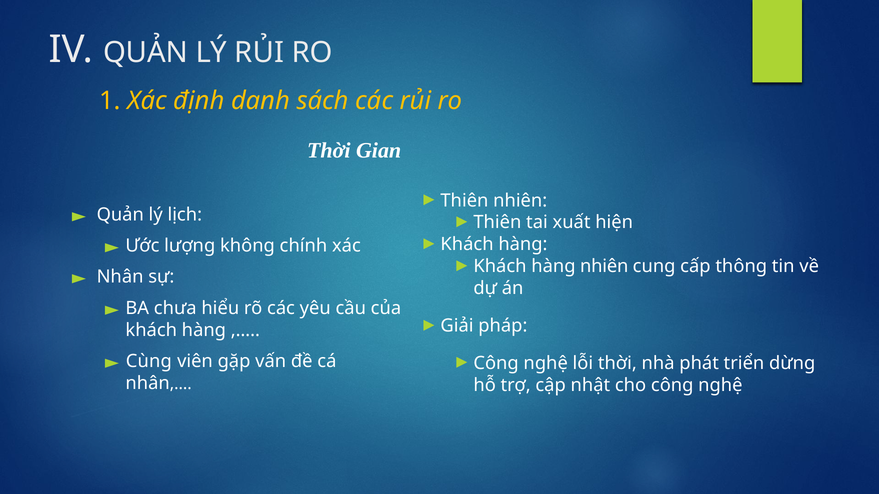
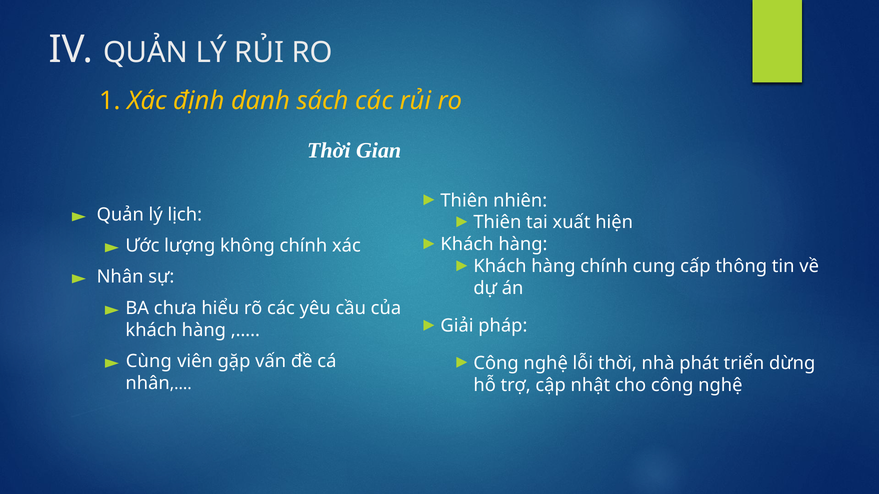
hàng nhiên: nhiên -> chính (604, 267)
